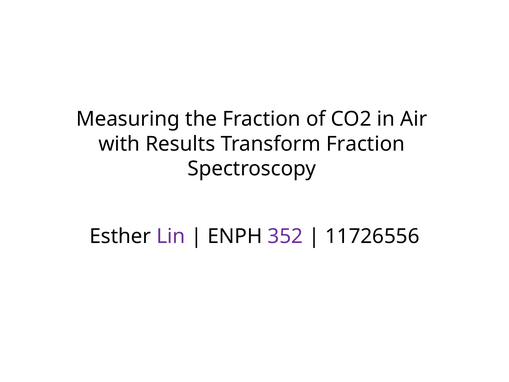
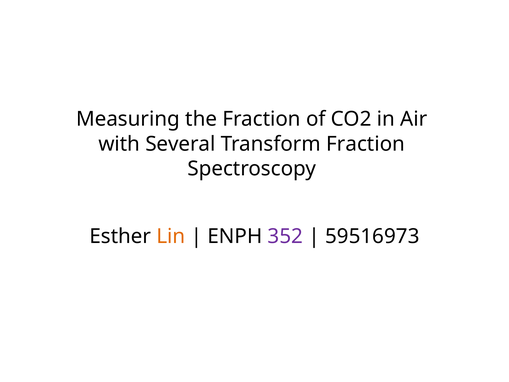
Results: Results -> Several (180, 144)
Lin colour: purple -> orange (171, 236)
11726556: 11726556 -> 59516973 (372, 236)
